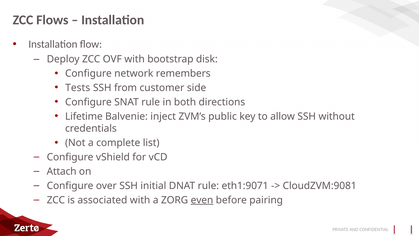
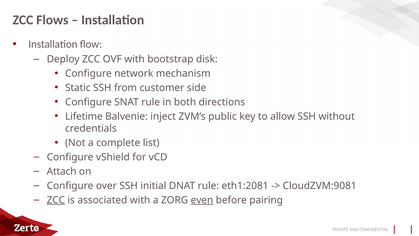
remembers: remembers -> mechanism (183, 73)
Tests: Tests -> Static (78, 88)
eth1:9071: eth1:9071 -> eth1:2081 (245, 186)
ZCC underline: none -> present (56, 200)
